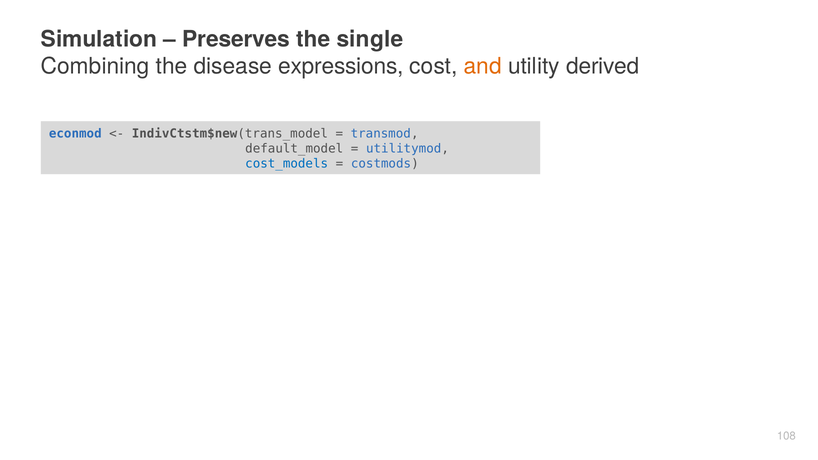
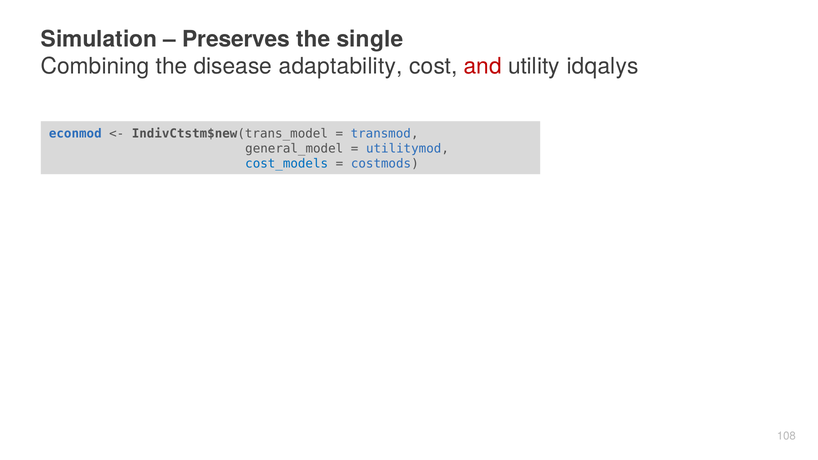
expressions: expressions -> adaptability (341, 66)
and colour: orange -> red (483, 66)
derived: derived -> idqalys (603, 66)
default_model: default_model -> general_model (294, 149)
